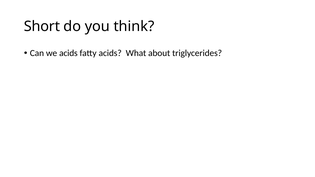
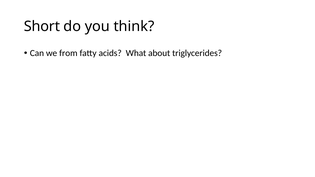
we acids: acids -> from (68, 53)
